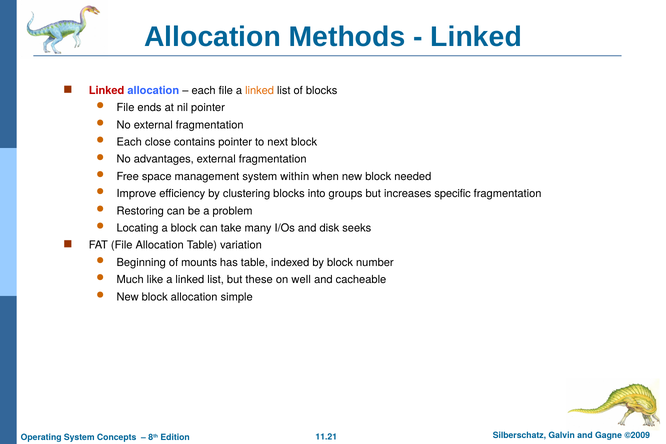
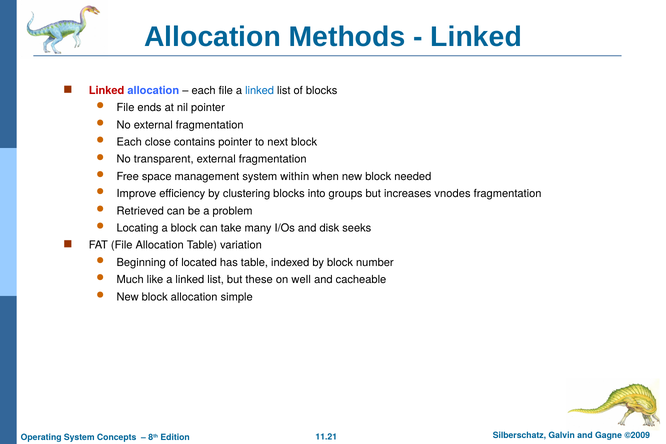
linked colour: orange -> blue (260, 90)
advantages: advantages -> transparent (164, 159)
specific: specific -> vnodes (453, 194)
Restoring: Restoring -> Retrieved (140, 211)
mounts: mounts -> located (199, 262)
